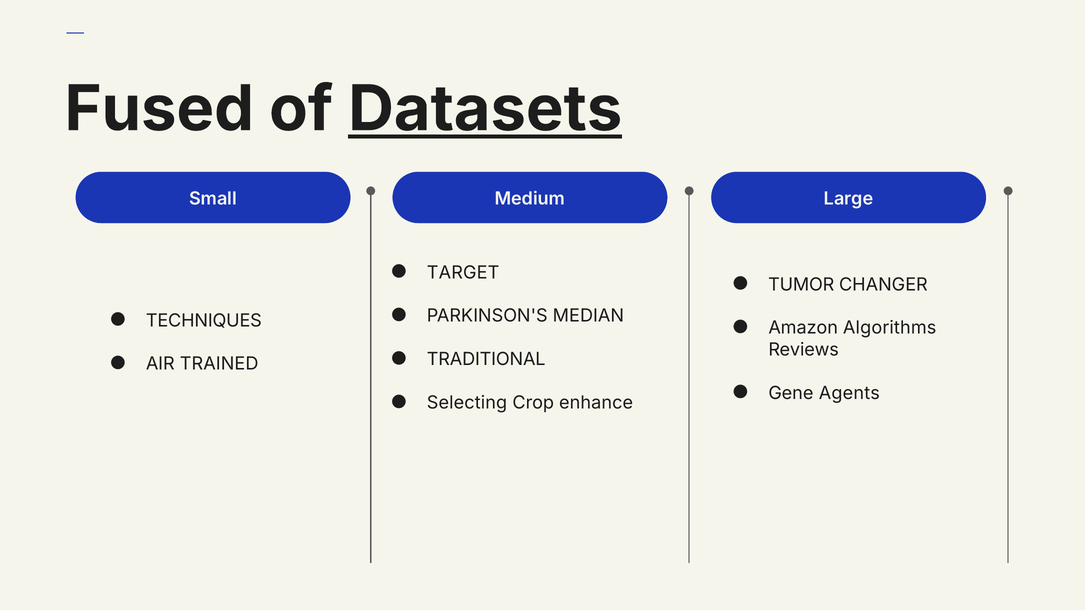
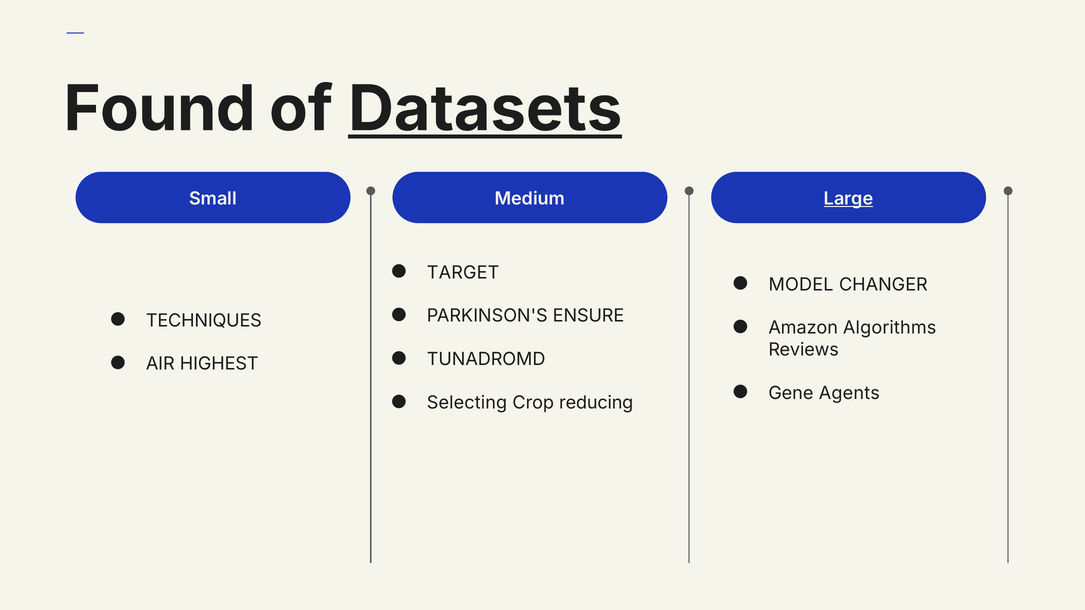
Fused: Fused -> Found (160, 109)
Large underline: none -> present (849, 199)
TUMOR: TUMOR -> MODEL (801, 285)
MEDIAN: MEDIAN -> ENSURE (588, 316)
TRADITIONAL: TRADITIONAL -> TUNADROMD (486, 360)
TRAINED: TRAINED -> HIGHEST (219, 364)
enhance: enhance -> reducing (596, 403)
